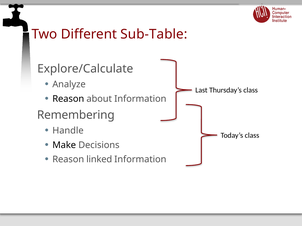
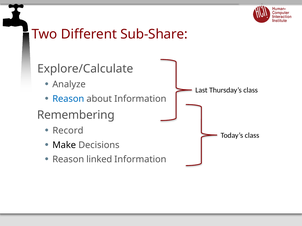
Sub-Table: Sub-Table -> Sub-Share (154, 34)
Reason colour: black -> blue (68, 99)
Handle: Handle -> Record (68, 131)
